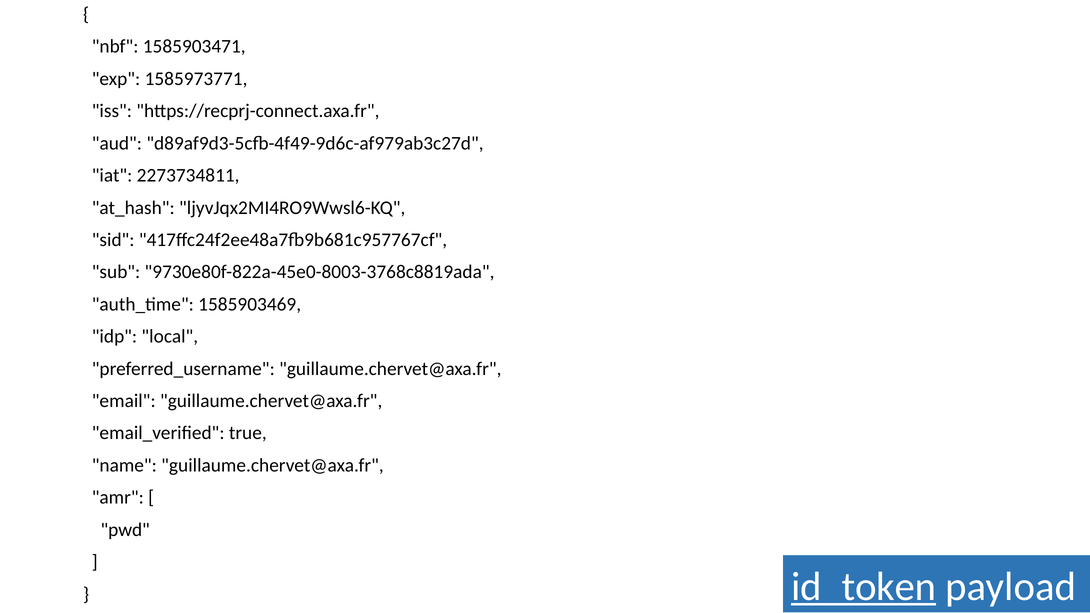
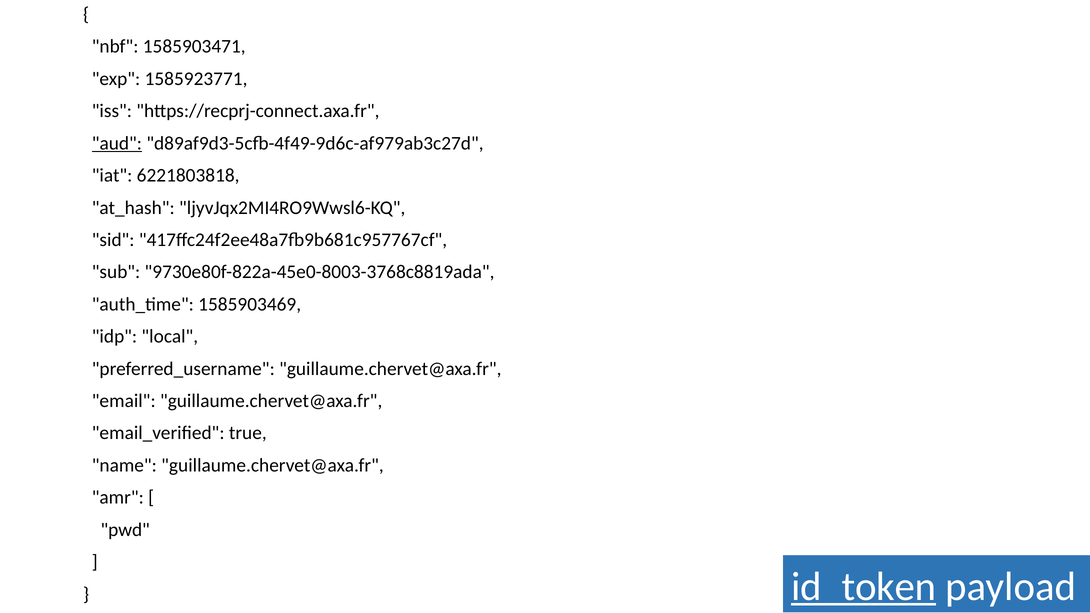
1585973771: 1585973771 -> 1585923771 (196, 79)
aud underline: none -> present (117, 143)
2273734811: 2273734811 -> 6221803818 (188, 175)
